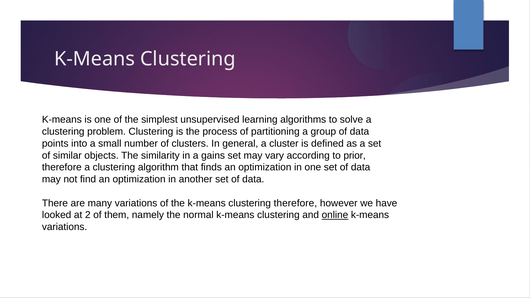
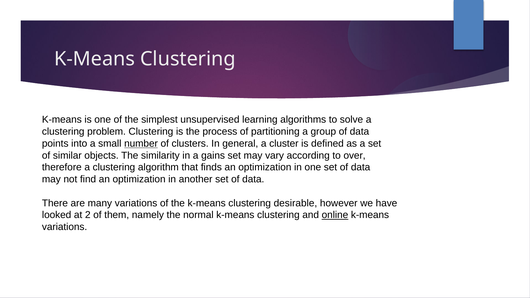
number underline: none -> present (141, 144)
prior: prior -> over (355, 156)
clustering therefore: therefore -> desirable (295, 203)
